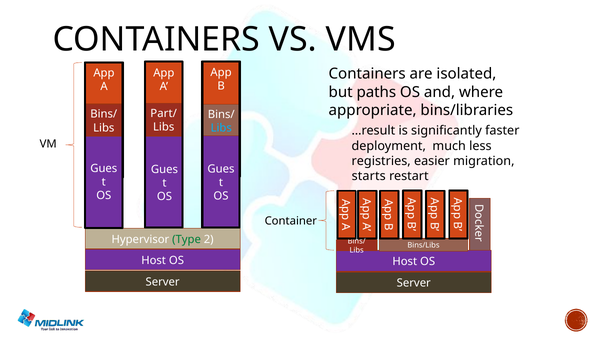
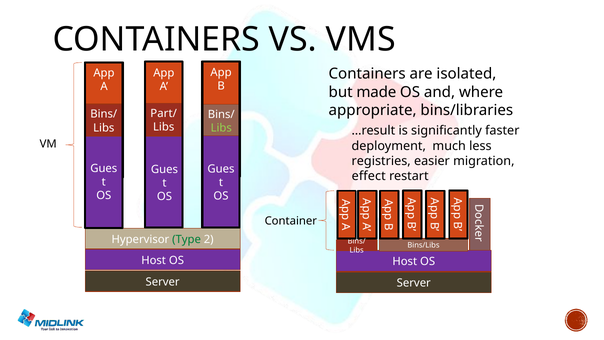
paths: paths -> made (376, 92)
Libs colour: light blue -> light green (221, 128)
starts: starts -> effect (369, 176)
